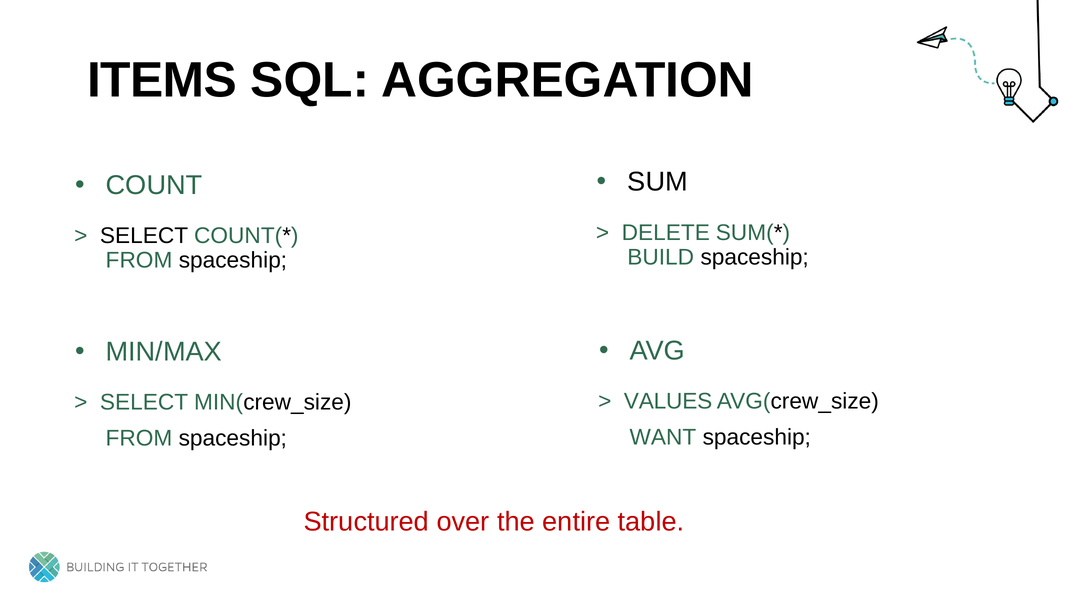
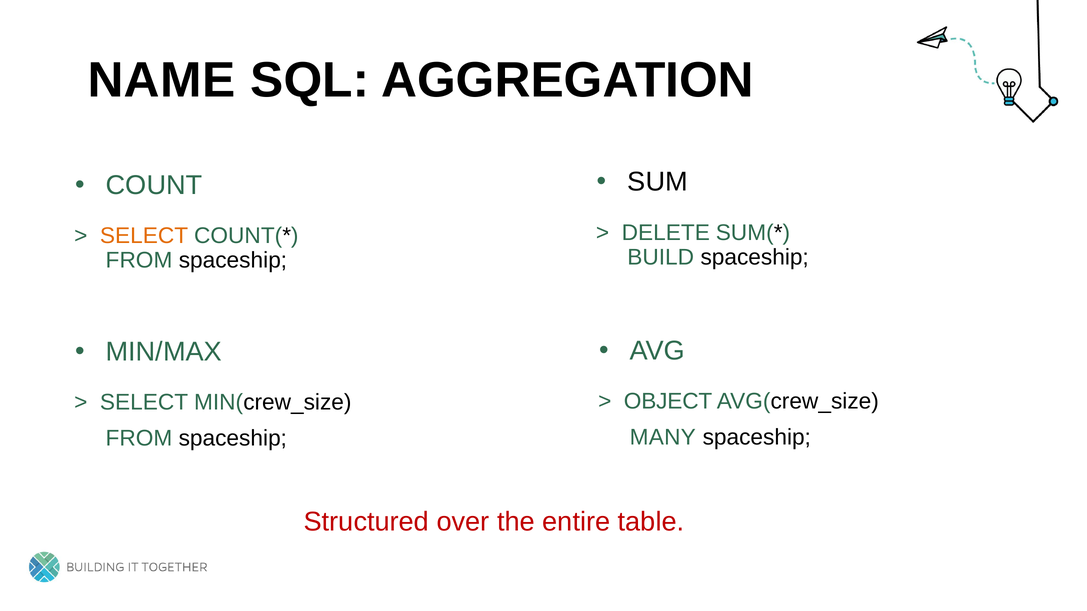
ITEMS: ITEMS -> NAME (162, 80)
SELECT colour: black -> orange (144, 236)
VALUES: VALUES -> OBJECT (668, 402)
WANT: WANT -> MANY (663, 438)
